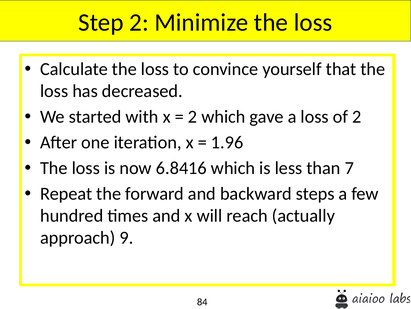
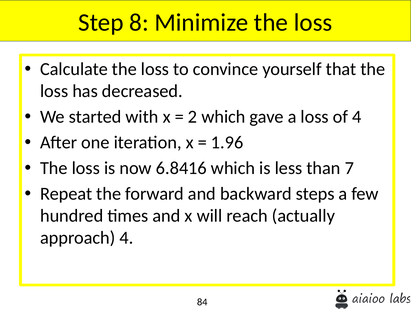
Step 2: 2 -> 8 (139, 22)
of 2: 2 -> 4 (357, 117)
approach 9: 9 -> 4 (126, 237)
